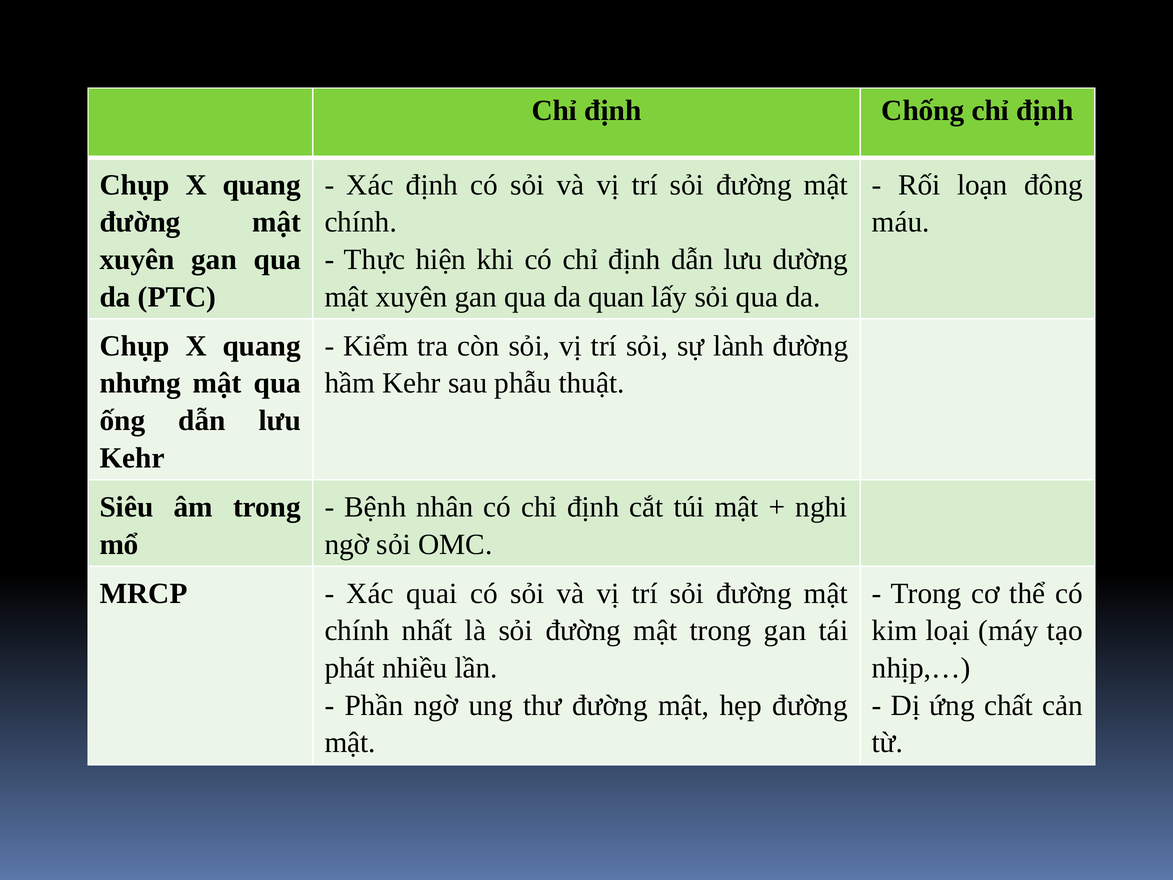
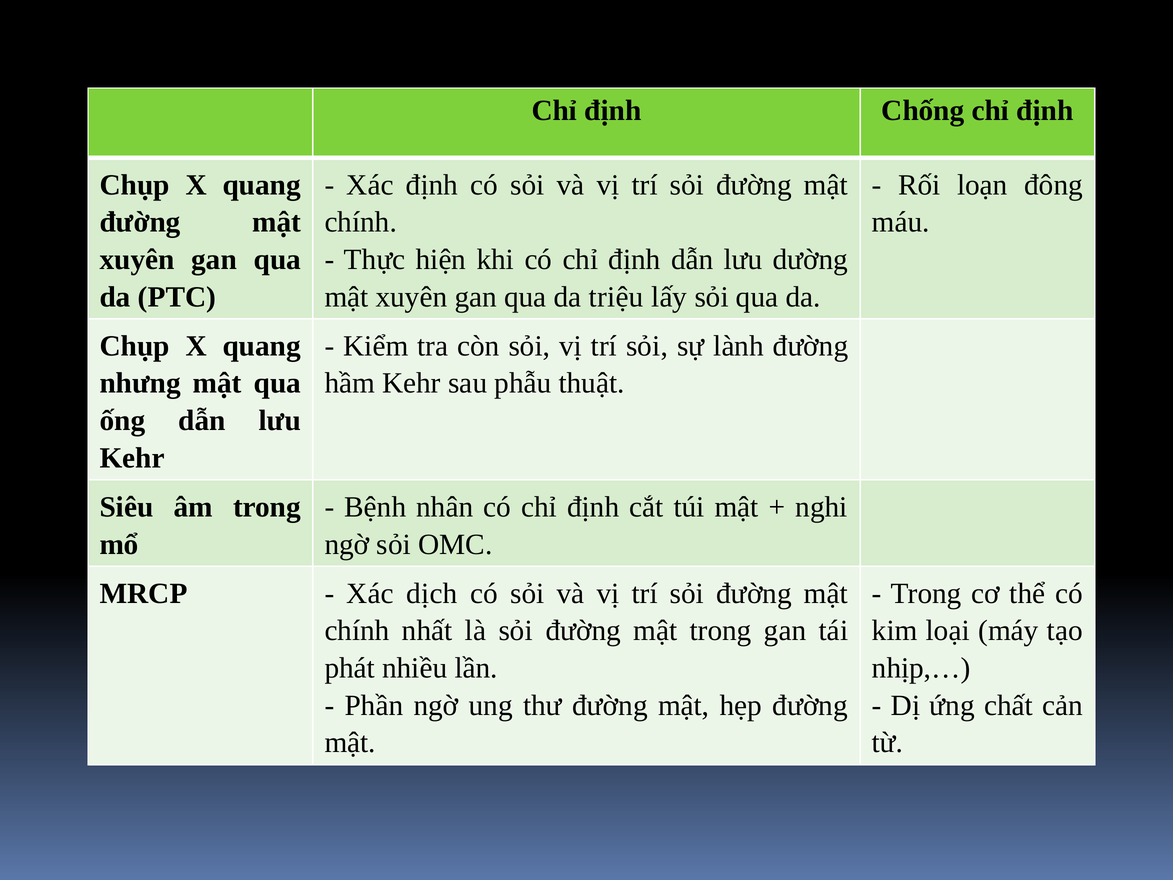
quan: quan -> triệu (616, 297)
quai: quai -> dịch (432, 593)
